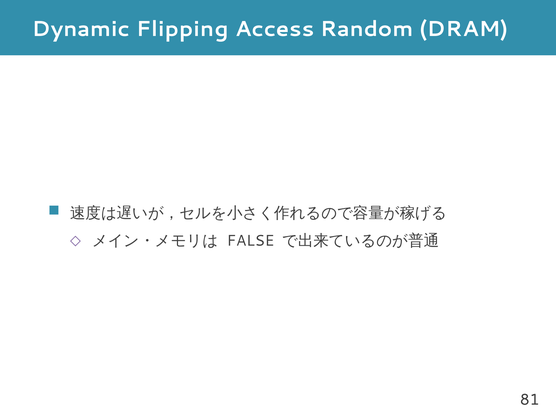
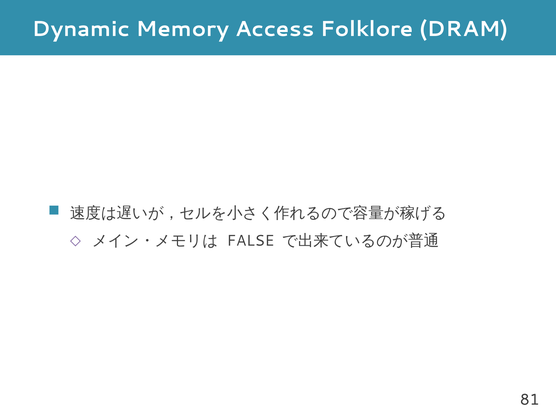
Flipping: Flipping -> Memory (182, 29)
Random: Random -> Folklore (367, 29)
